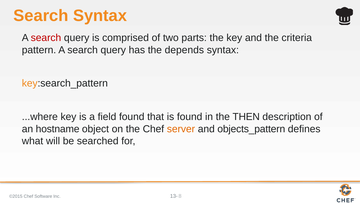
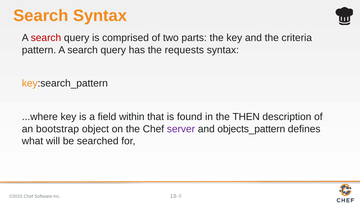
depends: depends -> requests (184, 50)
field found: found -> within (132, 116)
hostname: hostname -> bootstrap (57, 129)
server colour: orange -> purple (181, 129)
